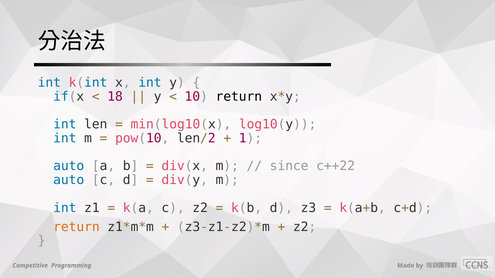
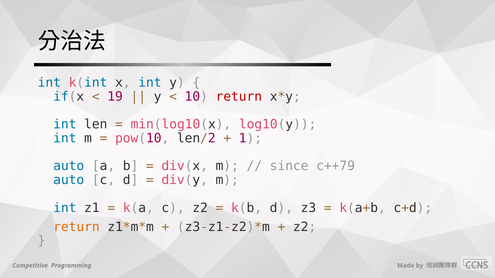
18: 18 -> 19 (115, 97)
return colour: black -> red (239, 97)
c++22: c++22 -> c++79 (336, 166)
